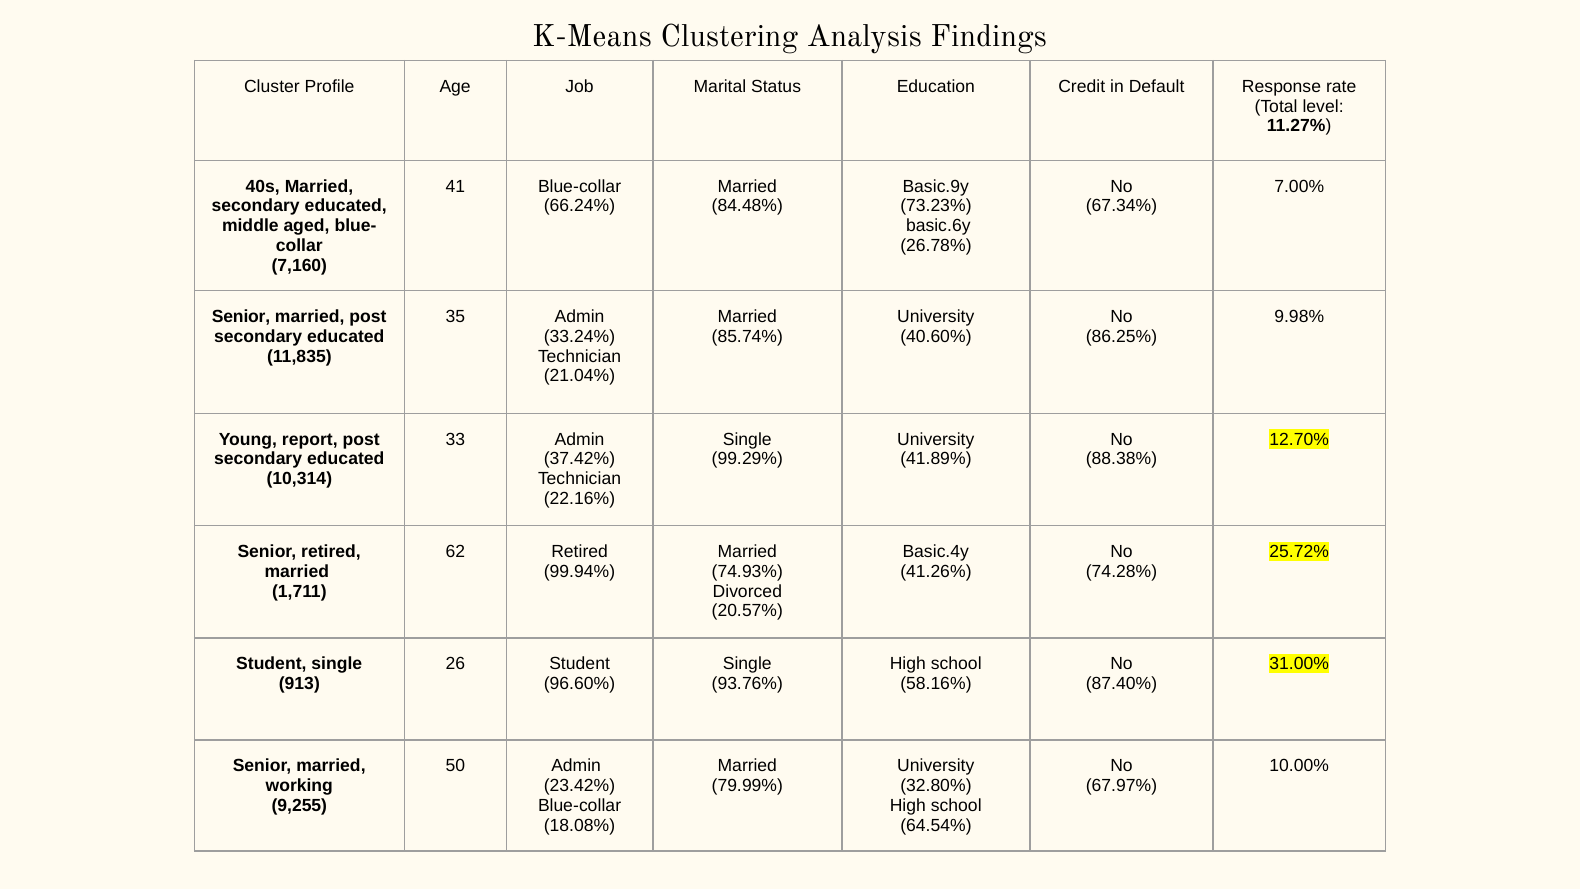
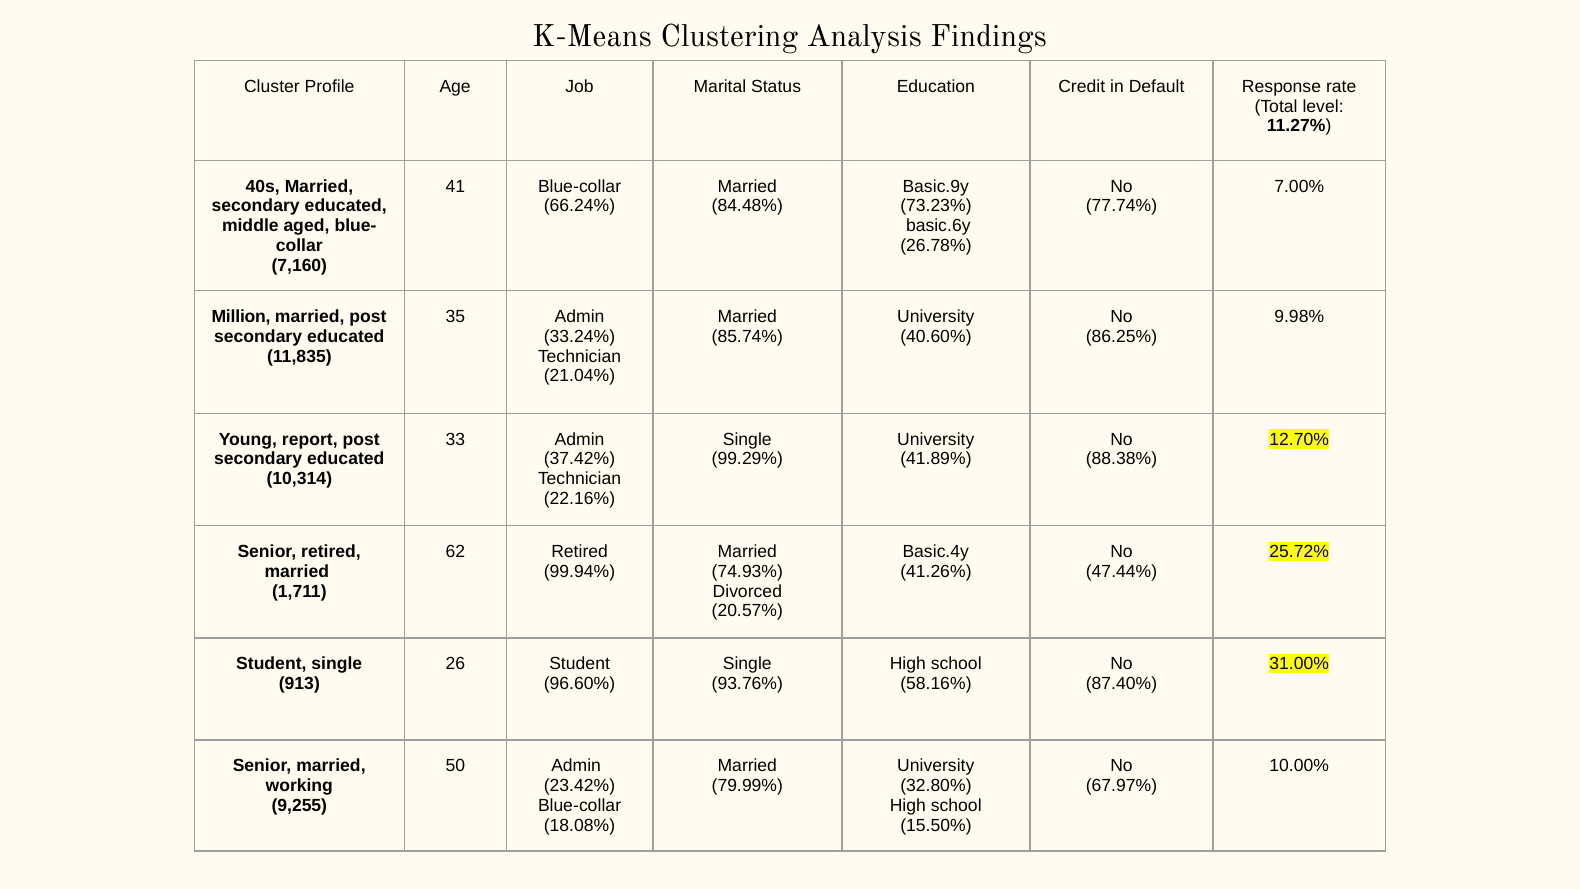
67.34%: 67.34% -> 77.74% (1121, 206)
Senior: Senior -> Million (241, 317)
74.28%: 74.28% -> 47.44% (1121, 571)
64.54%: 64.54% -> 15.50% (936, 825)
